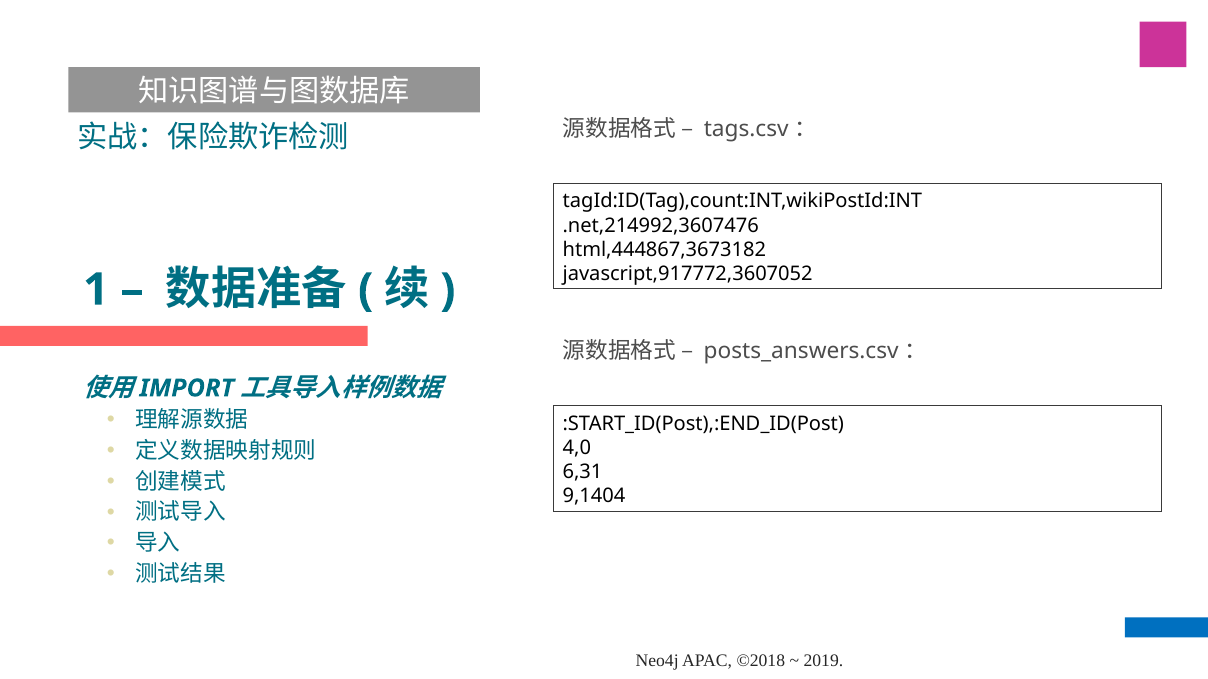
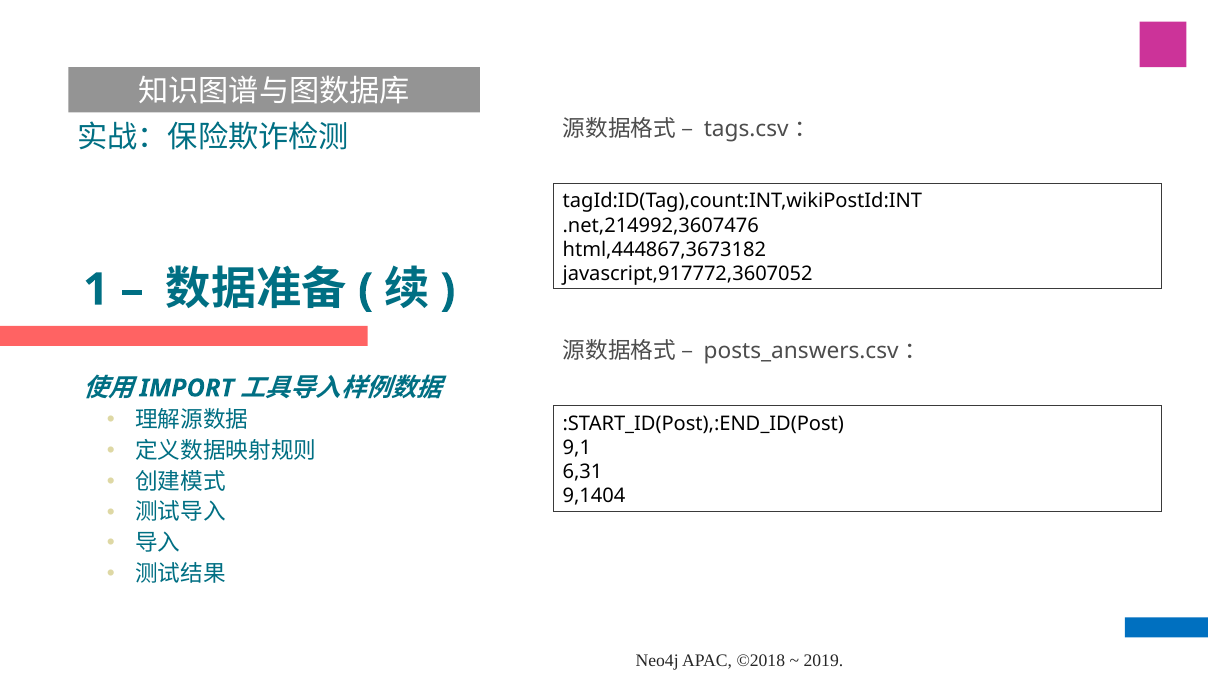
4,0: 4,0 -> 9,1 (577, 448)
